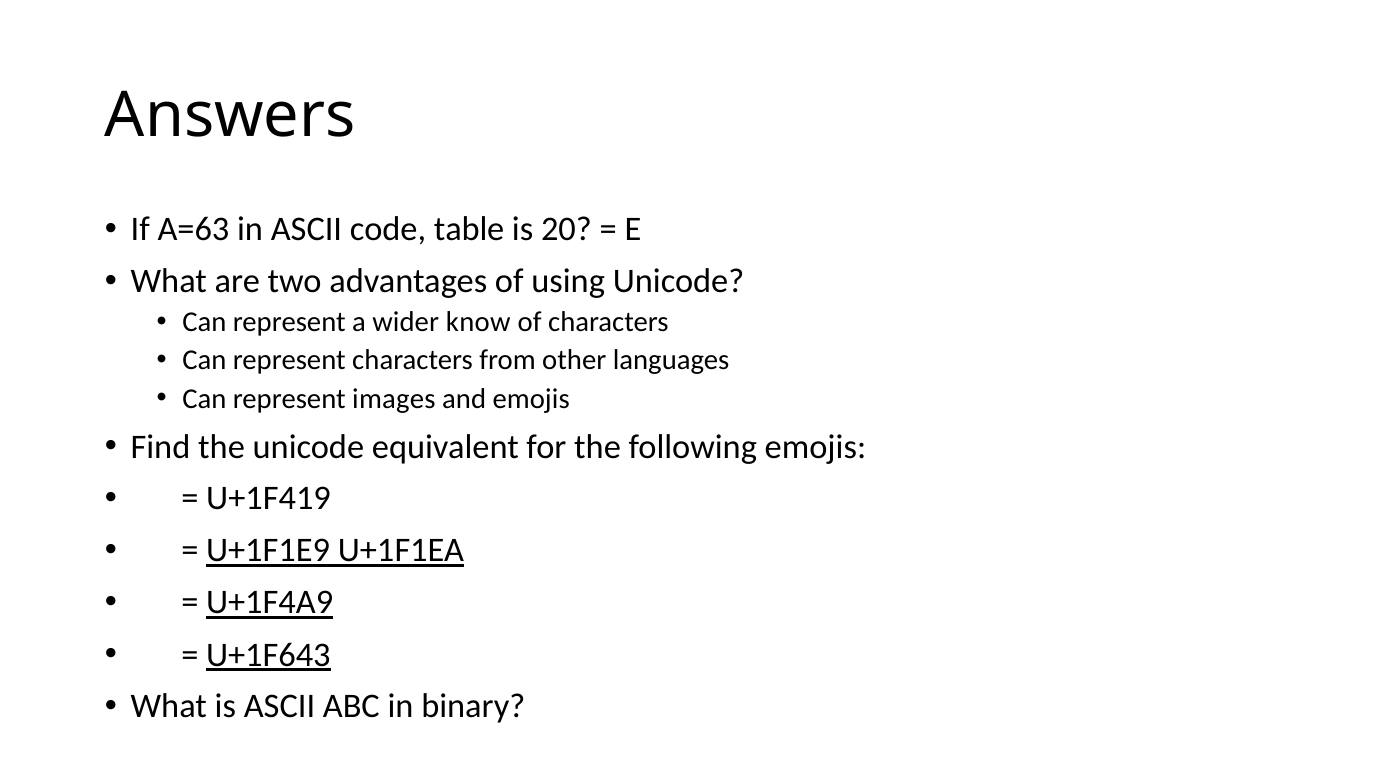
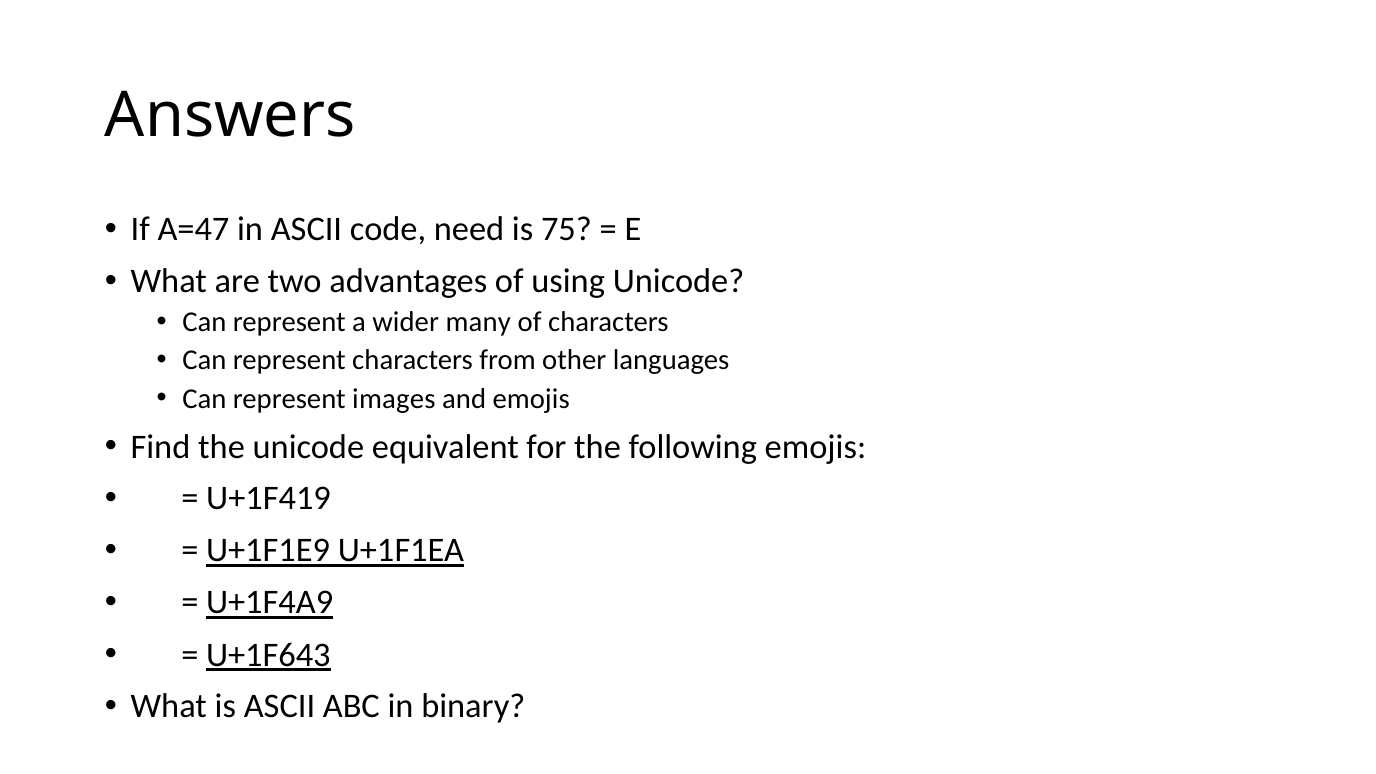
A=63: A=63 -> A=47 (193, 230)
table: table -> need (469, 230)
20: 20 -> 75 (566, 230)
know: know -> many (478, 322)
